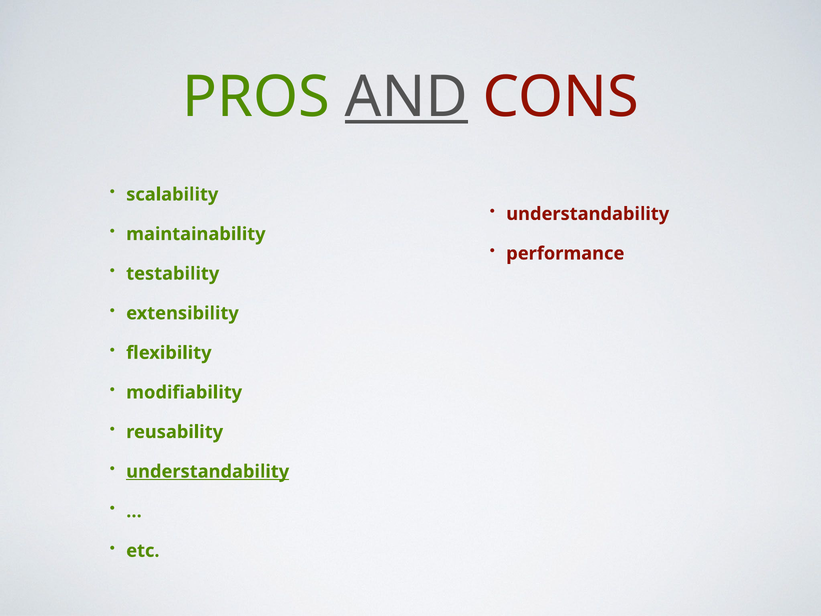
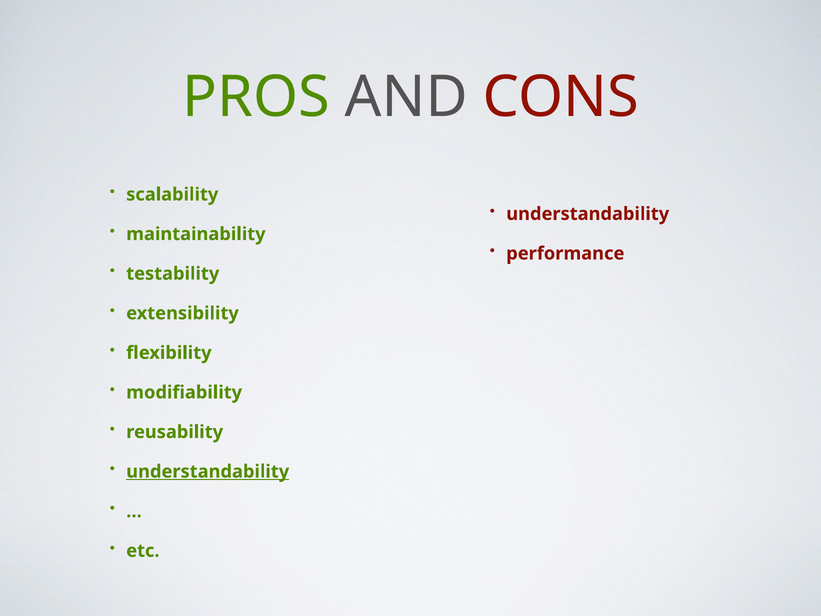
AND underline: present -> none (406, 97)
